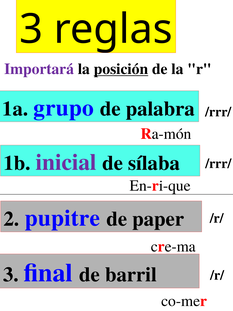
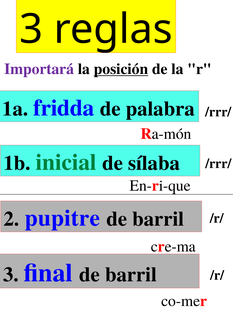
grupo: grupo -> fridda (64, 108)
inicial colour: purple -> green (66, 162)
paper: paper -> barril (158, 219)
